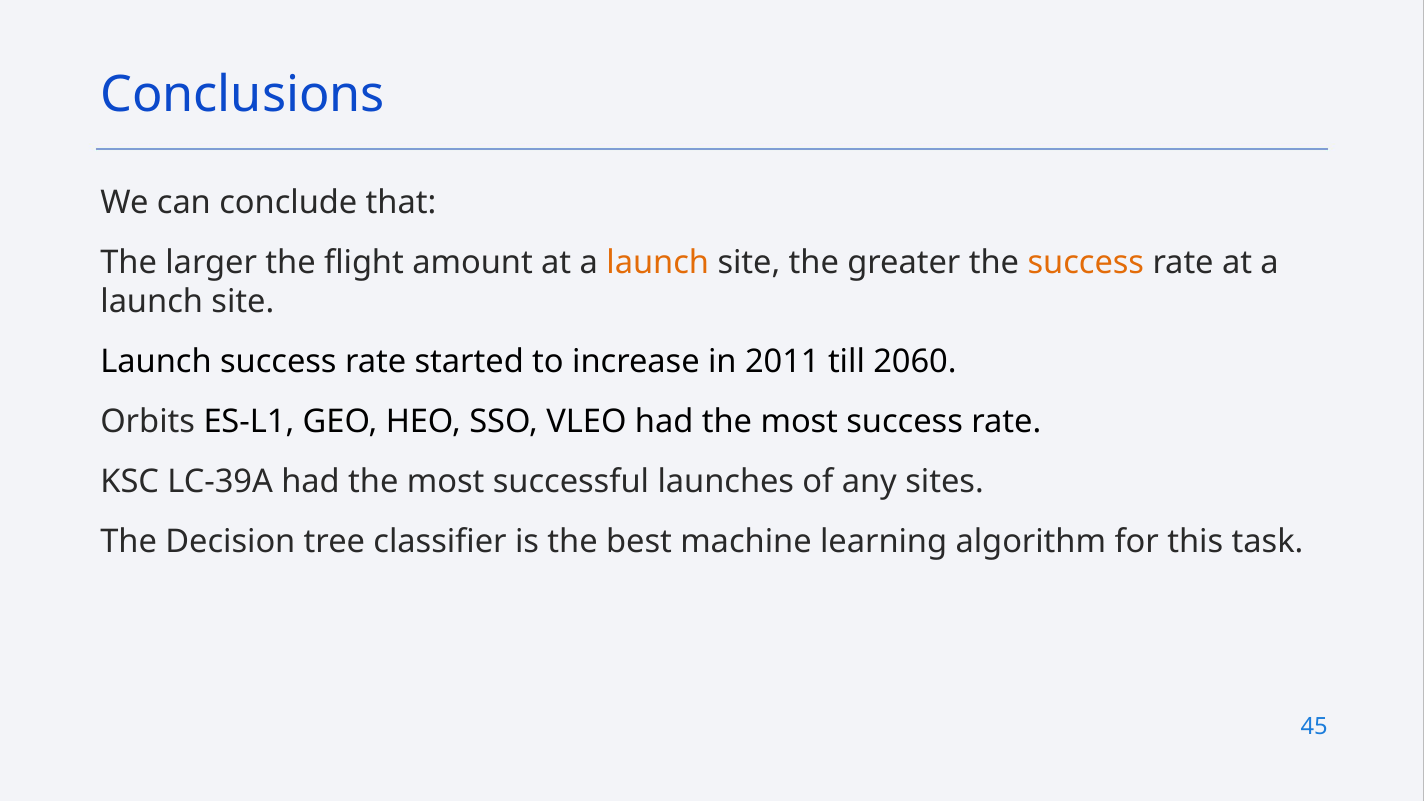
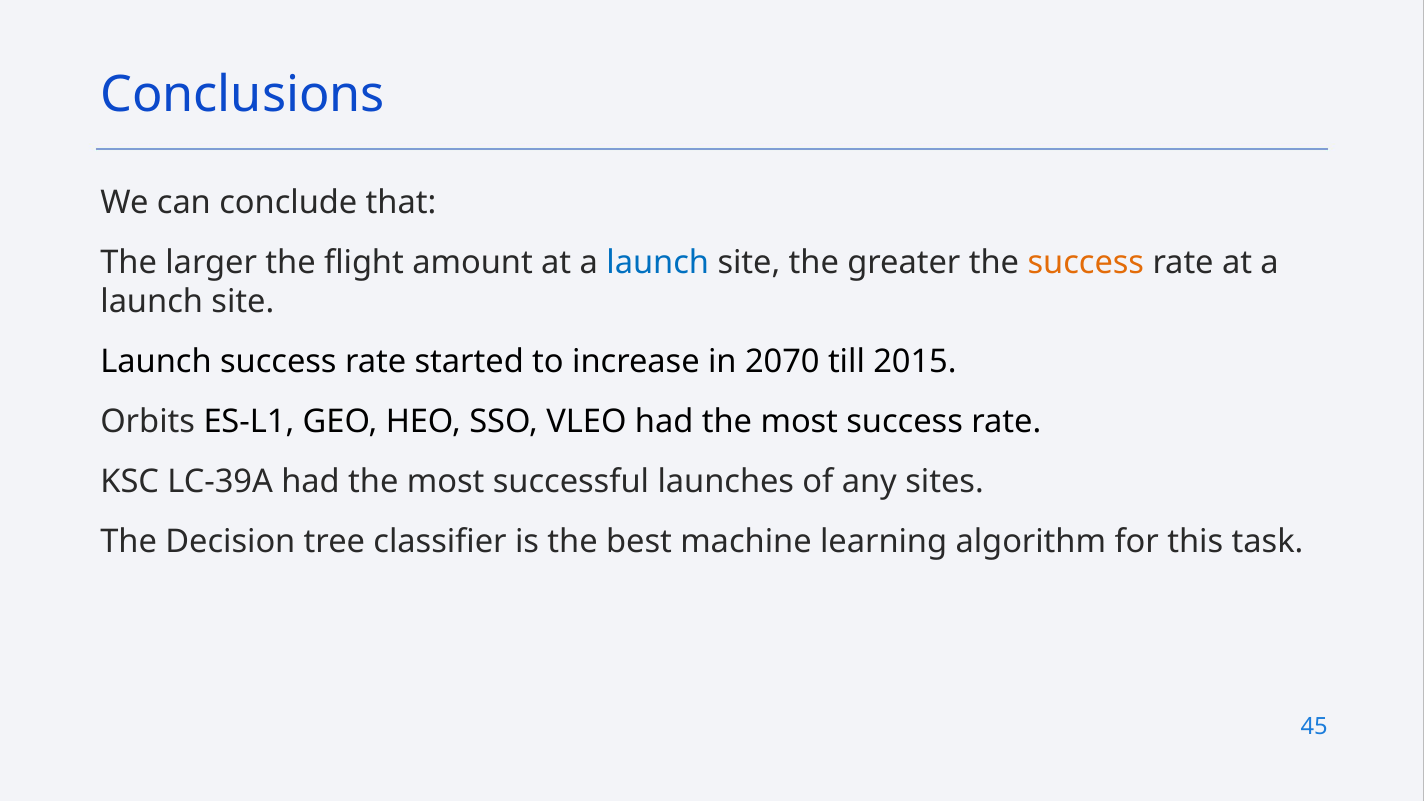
launch colour: orange -> blue (658, 263)
2011: 2011 -> 2070 (782, 362)
2060: 2060 -> 2015 (915, 362)
